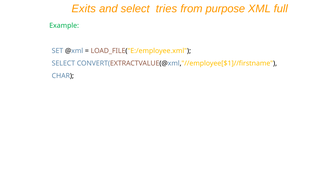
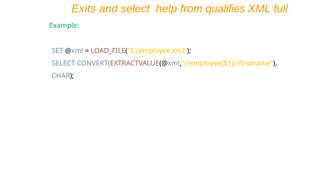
tries: tries -> help (166, 9)
purpose: purpose -> qualifies (225, 9)
